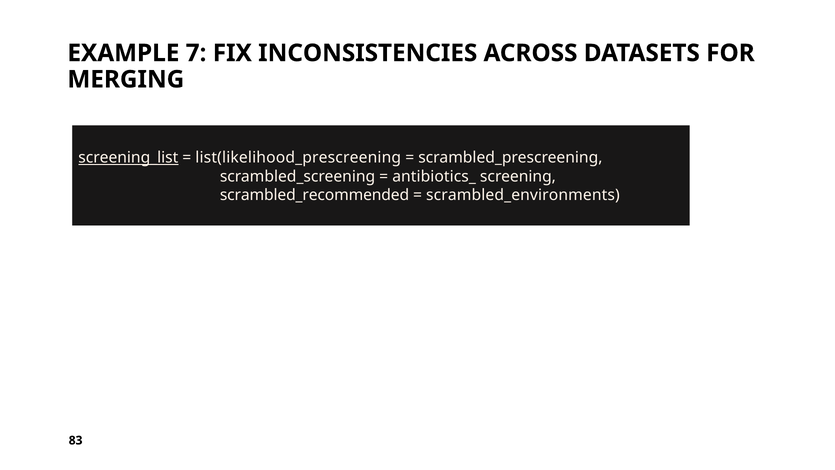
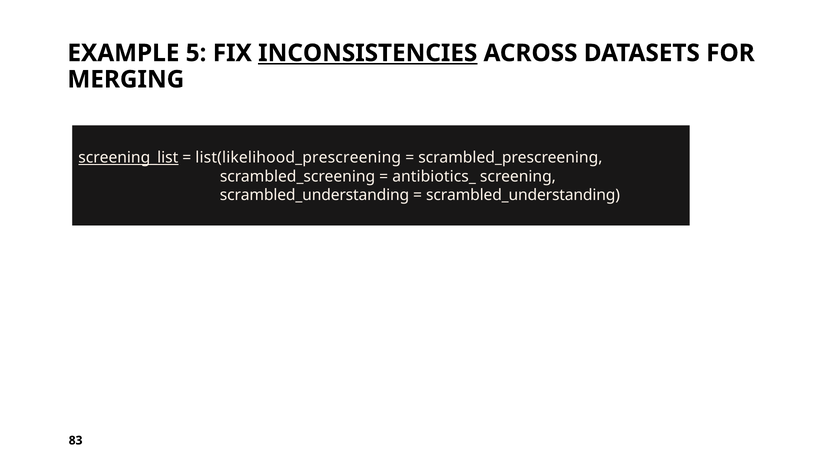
7: 7 -> 5 (196, 53)
INCONSISTENCIES underline: none -> present (368, 53)
scrambled_recommended: scrambled_recommended -> scrambled_understanding (315, 195)
scrambled_environments: scrambled_environments -> scrambled_understanding (523, 195)
